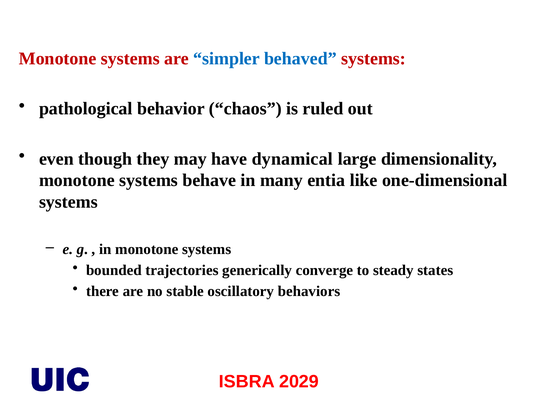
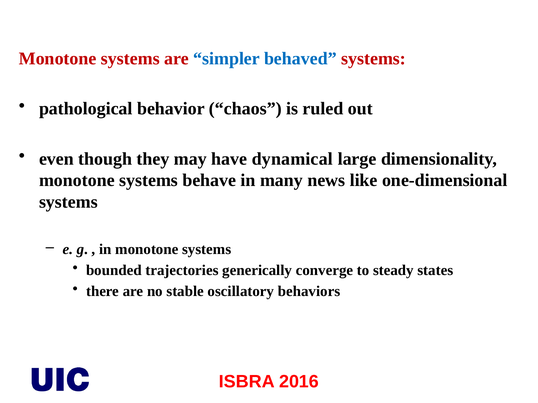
entia: entia -> news (326, 181)
2029: 2029 -> 2016 (299, 382)
